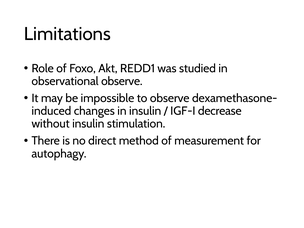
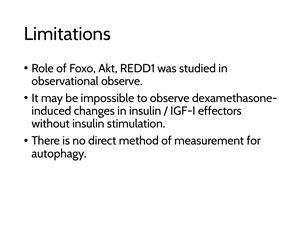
decrease: decrease -> effectors (220, 111)
